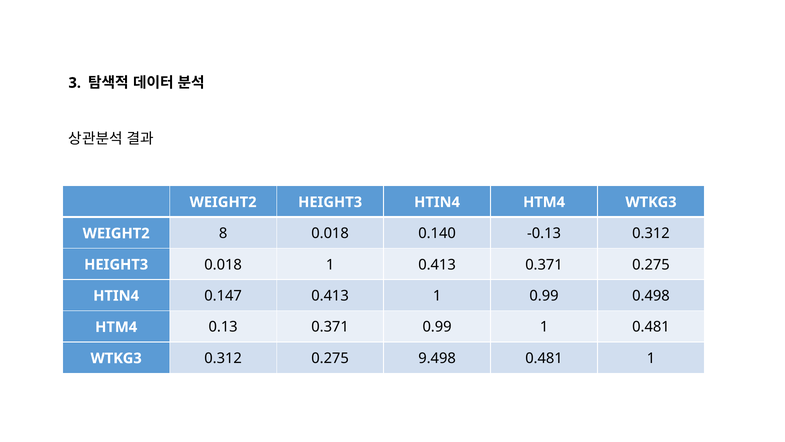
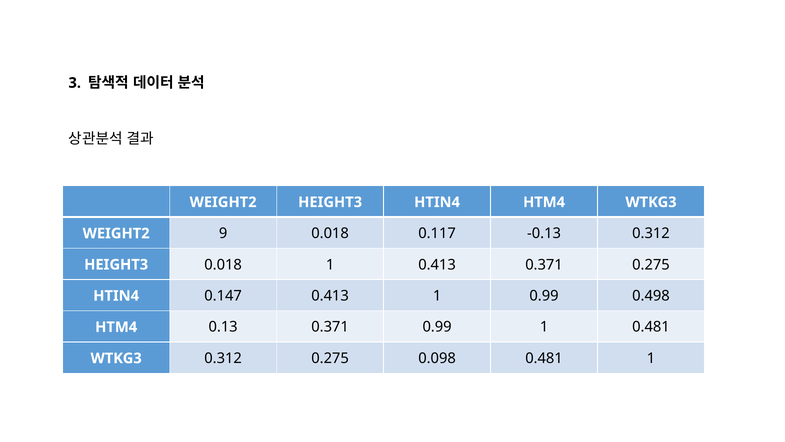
8: 8 -> 9 (223, 233)
0.140: 0.140 -> 0.117 (437, 233)
9.498: 9.498 -> 0.098 (437, 358)
